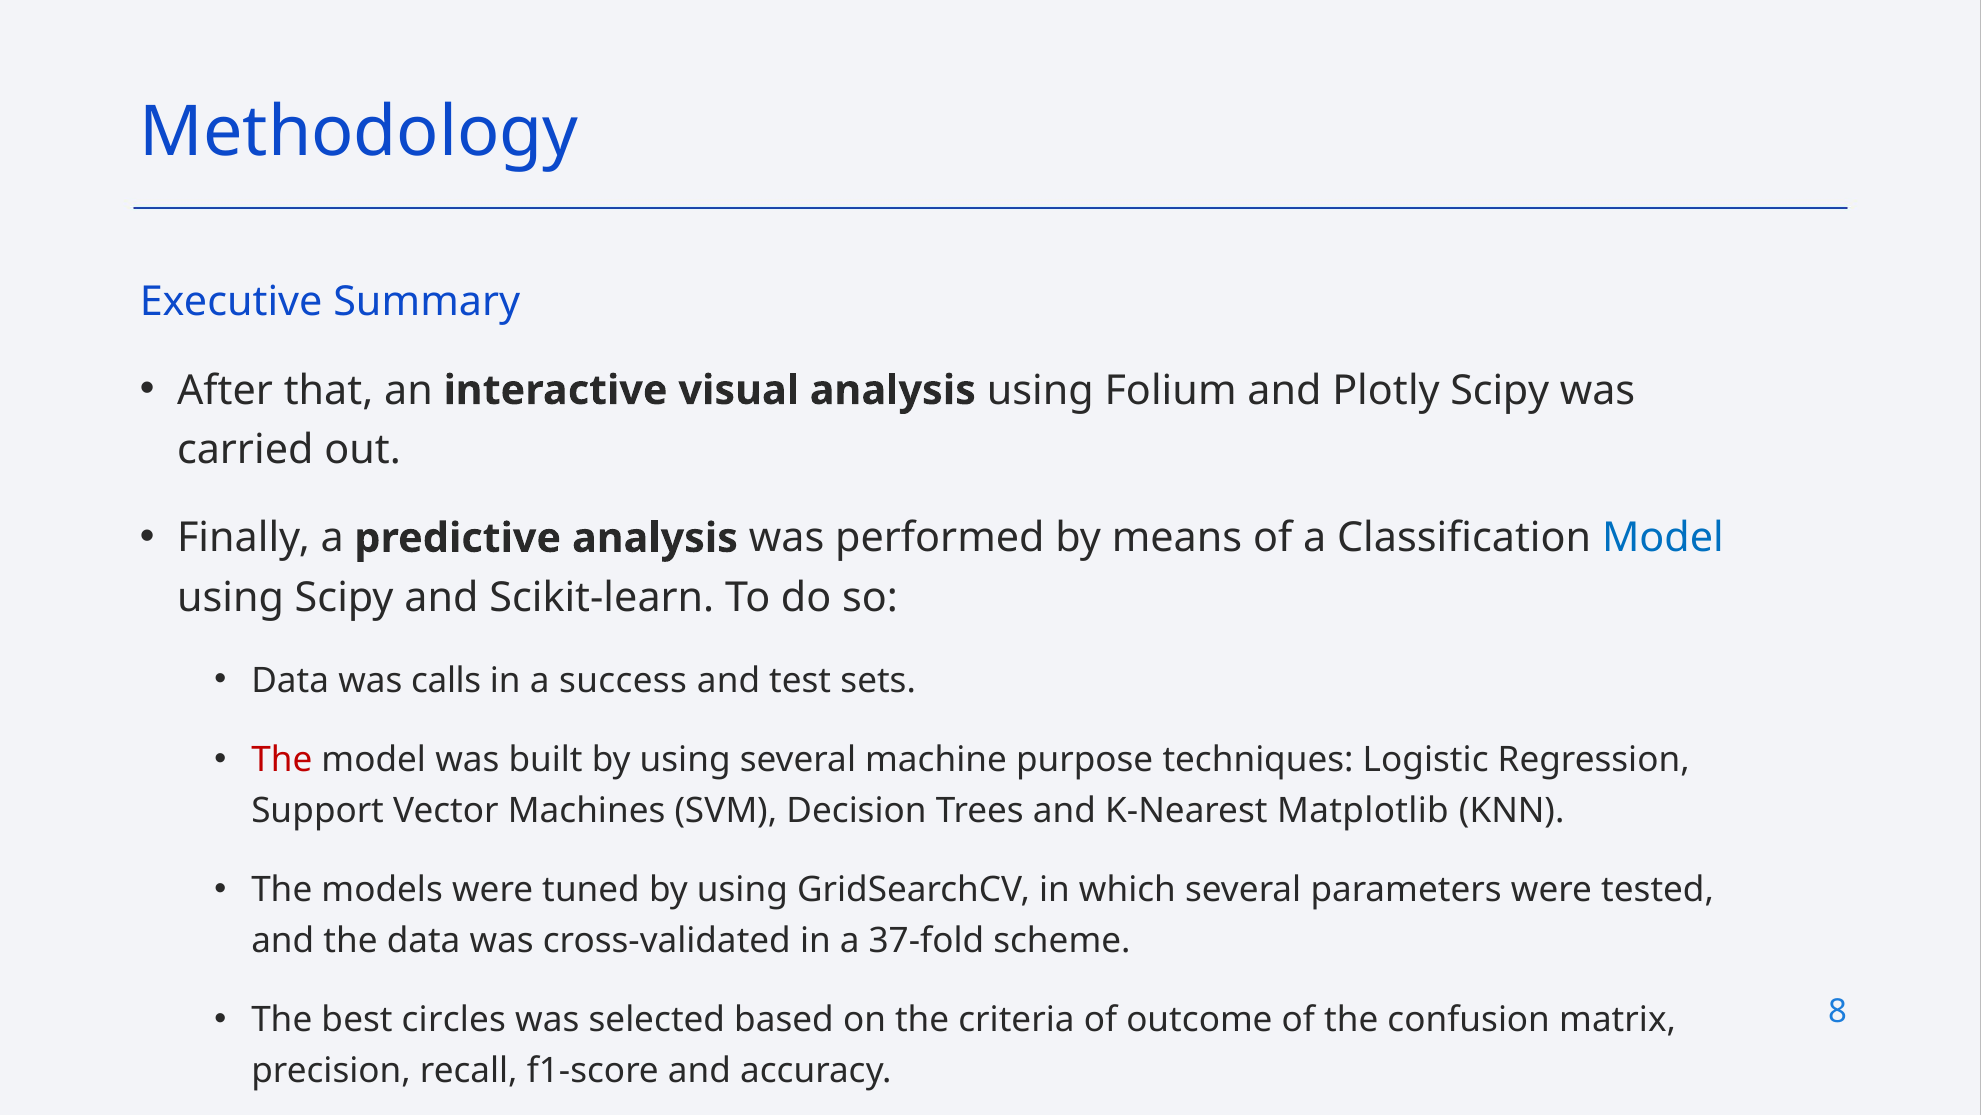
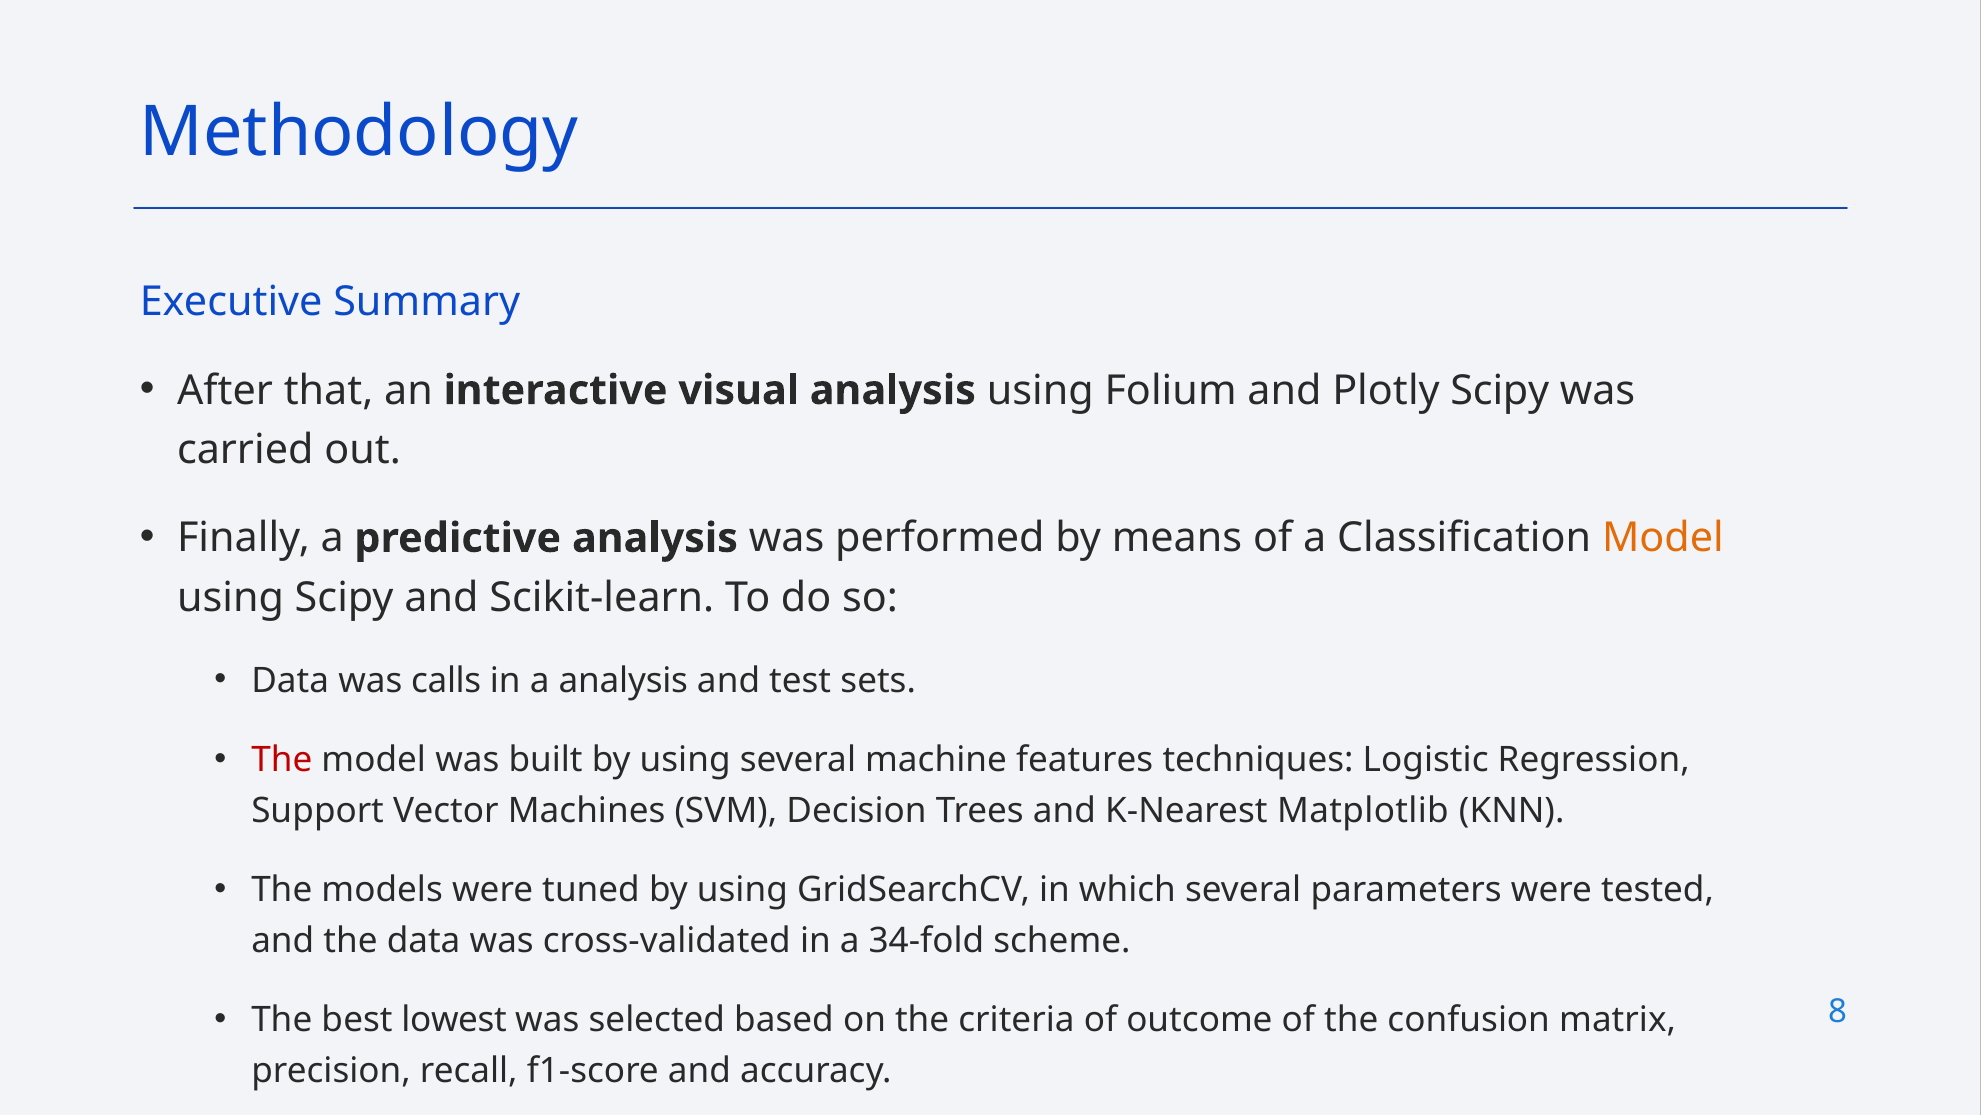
Model colour: blue -> orange (1663, 538)
a success: success -> analysis (623, 680)
purpose: purpose -> features (1085, 759)
37-fold: 37-fold -> 34-fold (926, 940)
circles: circles -> lowest (454, 1019)
